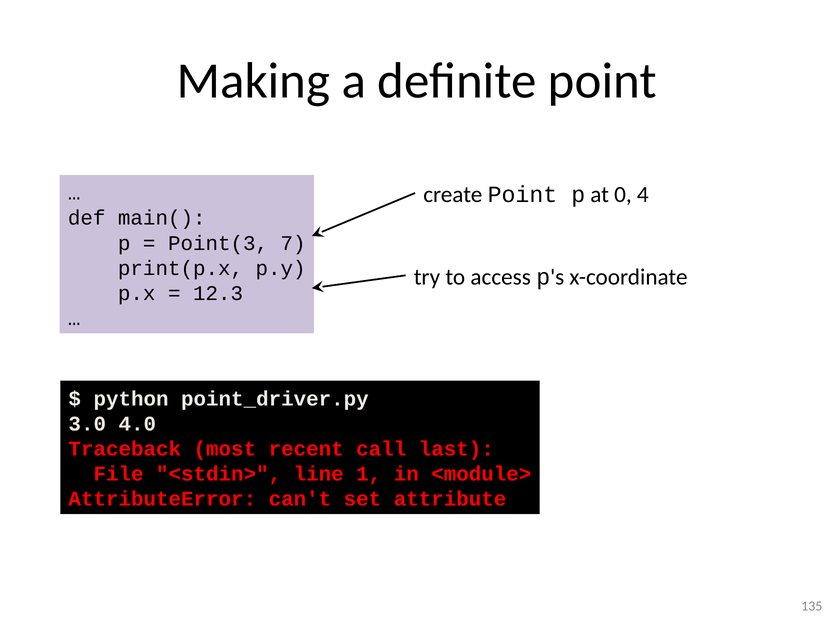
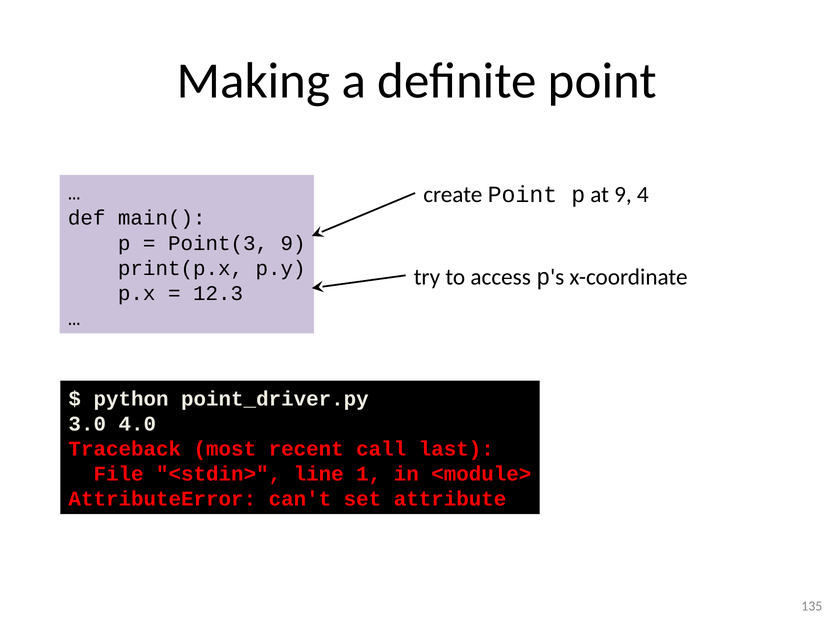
at 0: 0 -> 9 (623, 194)
Point(3 7: 7 -> 9 (293, 243)
